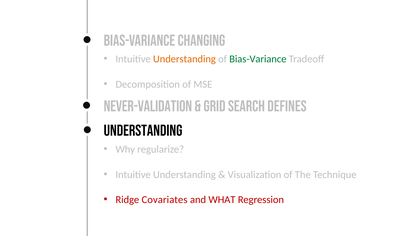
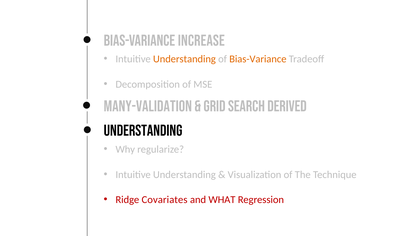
Changing: Changing -> Increase (201, 41)
Bias-Variance colour: green -> orange (258, 59)
Never-Validation: Never-Validation -> Many-Validation (148, 106)
Defines: Defines -> Derived (287, 106)
